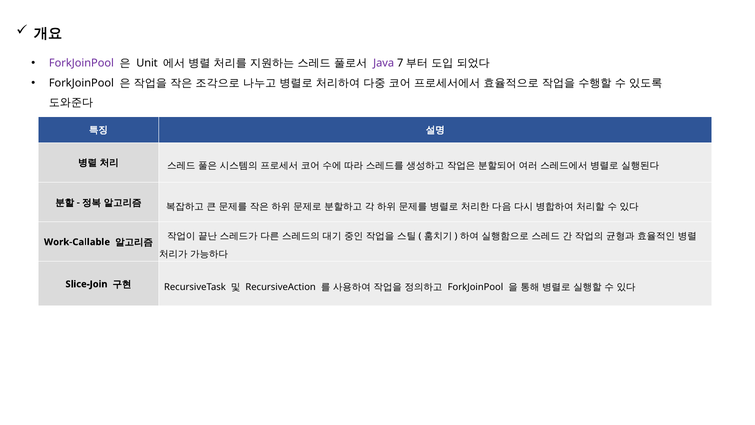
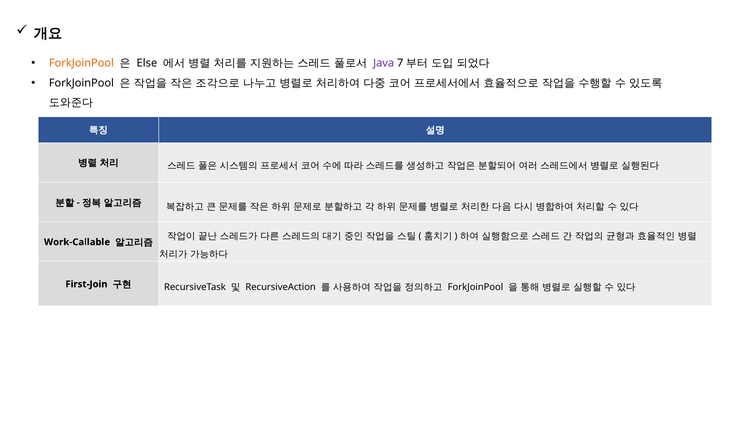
ForkJoinPool colour: purple -> orange (81, 63)
Unit: Unit -> Else (147, 63)
Slice-Join: Slice-Join -> First-Join (86, 284)
